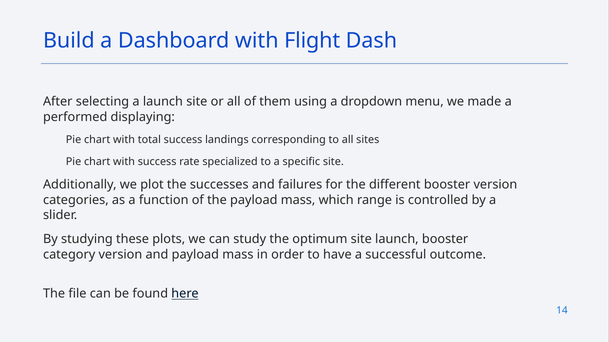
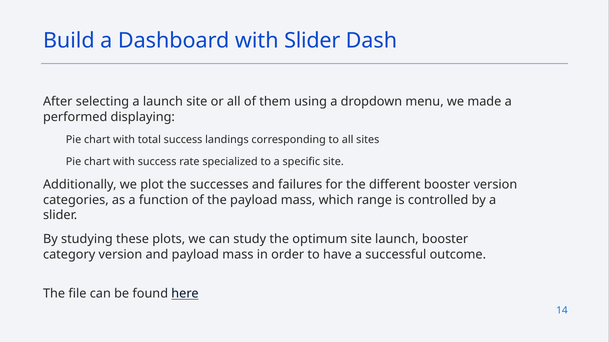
with Flight: Flight -> Slider (312, 41)
